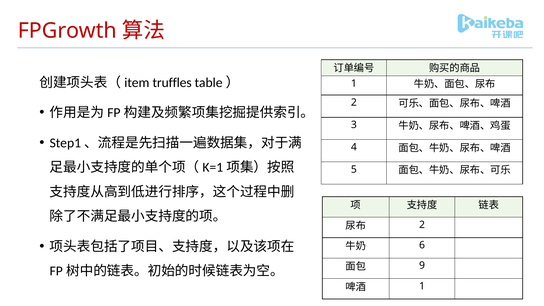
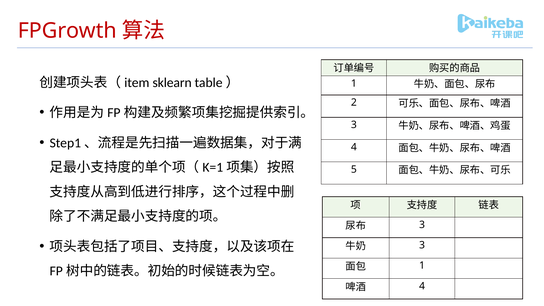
truffles: truffles -> sklearn (172, 83)
2: 2 -> 3 (422, 225)
6: 6 -> 3 (422, 245)
9: 9 -> 1 (422, 266)
1: 1 -> 4 (422, 286)
